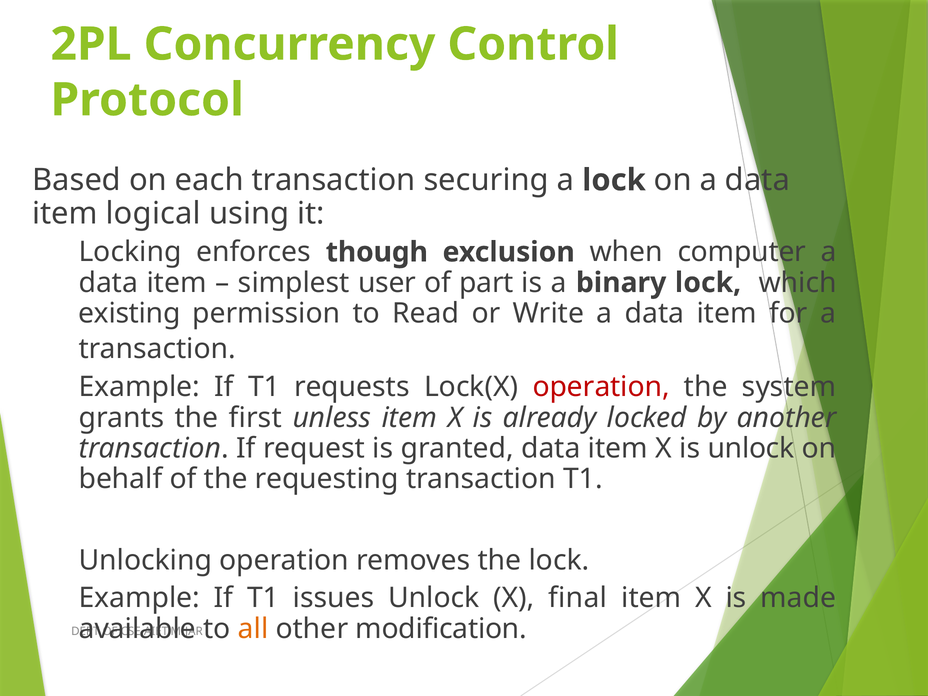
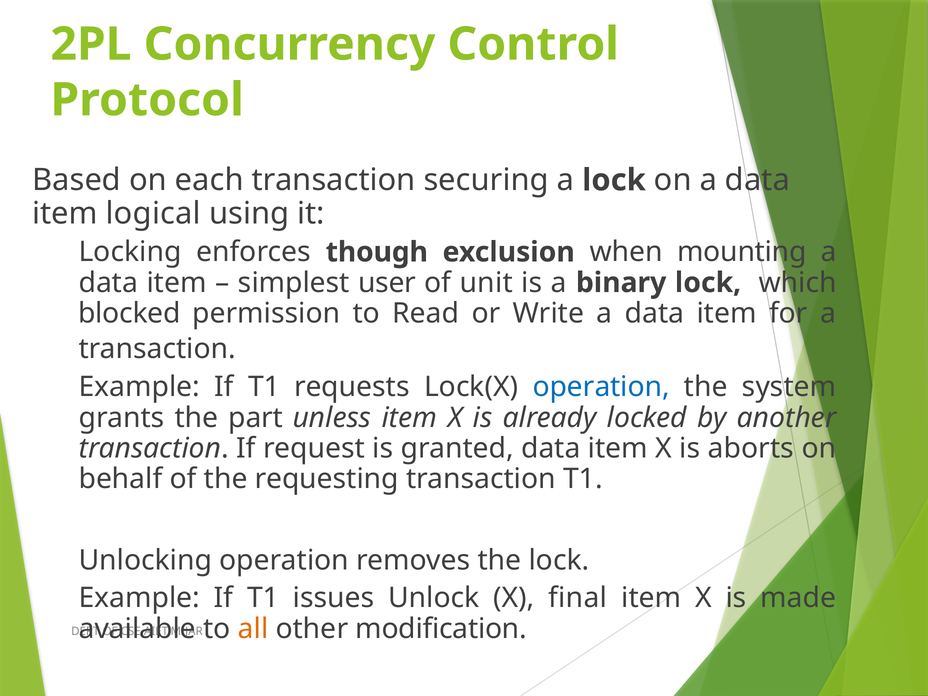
computer: computer -> mounting (742, 252)
part: part -> unit (486, 283)
existing: existing -> blocked (129, 313)
operation colour: red -> blue (601, 387)
first: first -> part (256, 418)
is unlock: unlock -> aborts (751, 448)
